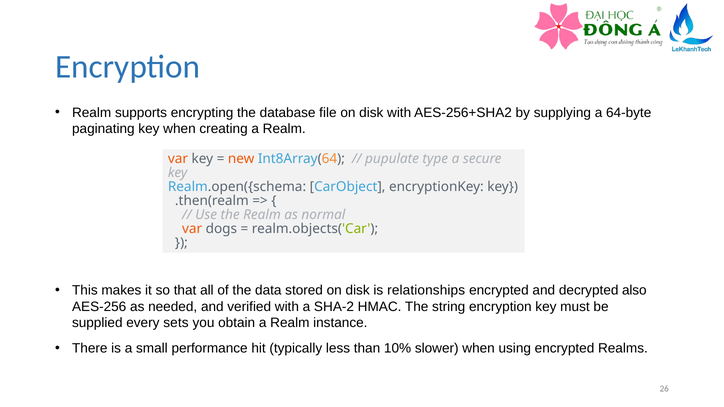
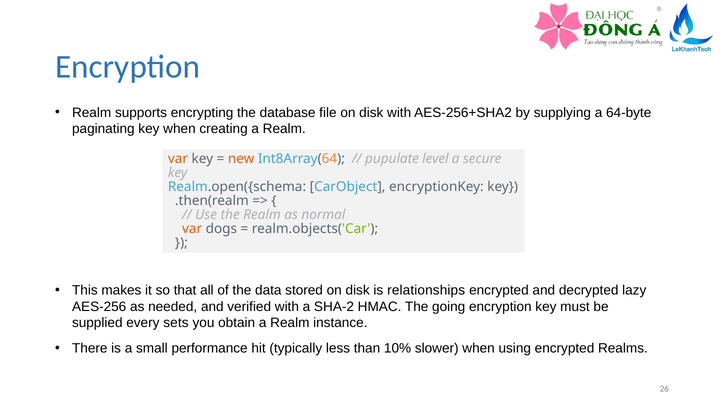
type: type -> level (435, 159)
also: also -> lazy (634, 291)
string: string -> going (449, 307)
